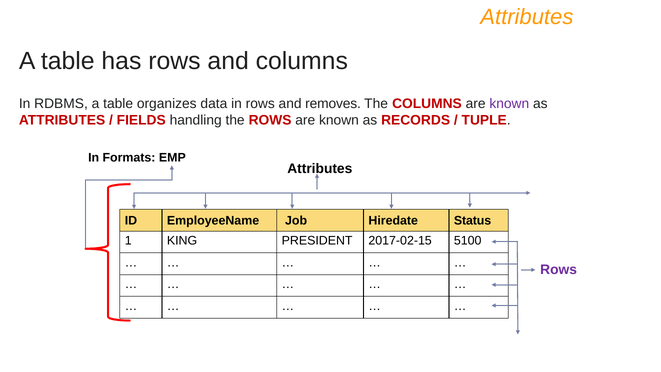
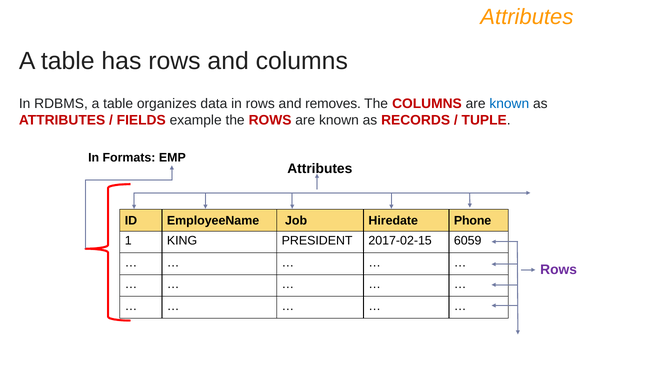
known colour: purple -> blue (509, 104)
handling: handling -> example (196, 120)
Status: Status -> Phone (473, 220)
5100: 5100 -> 6059 (468, 241)
